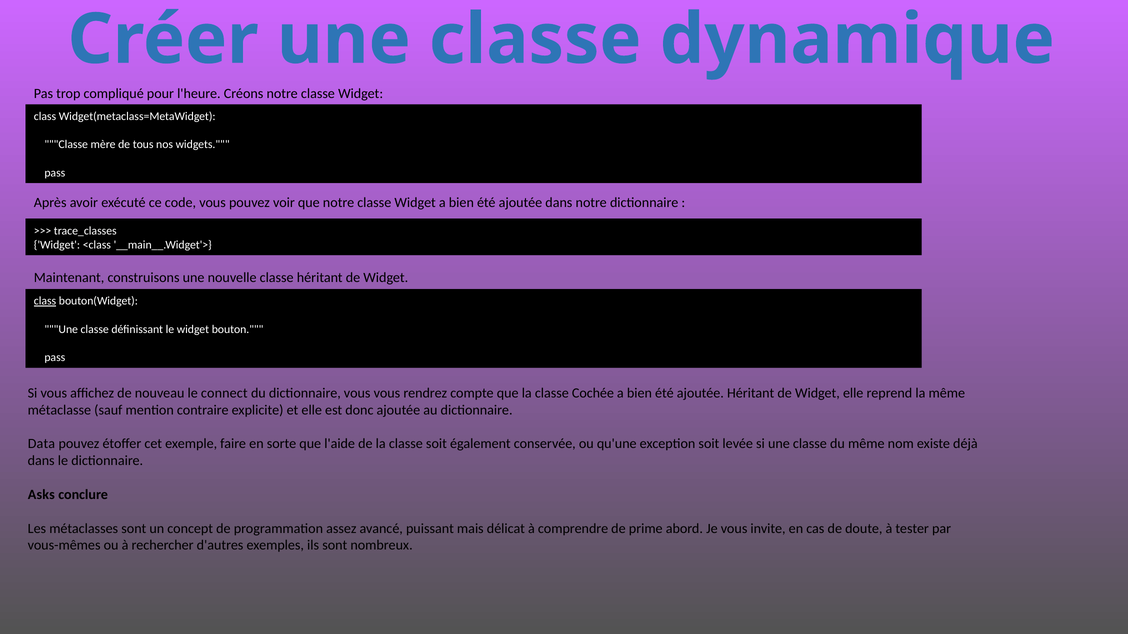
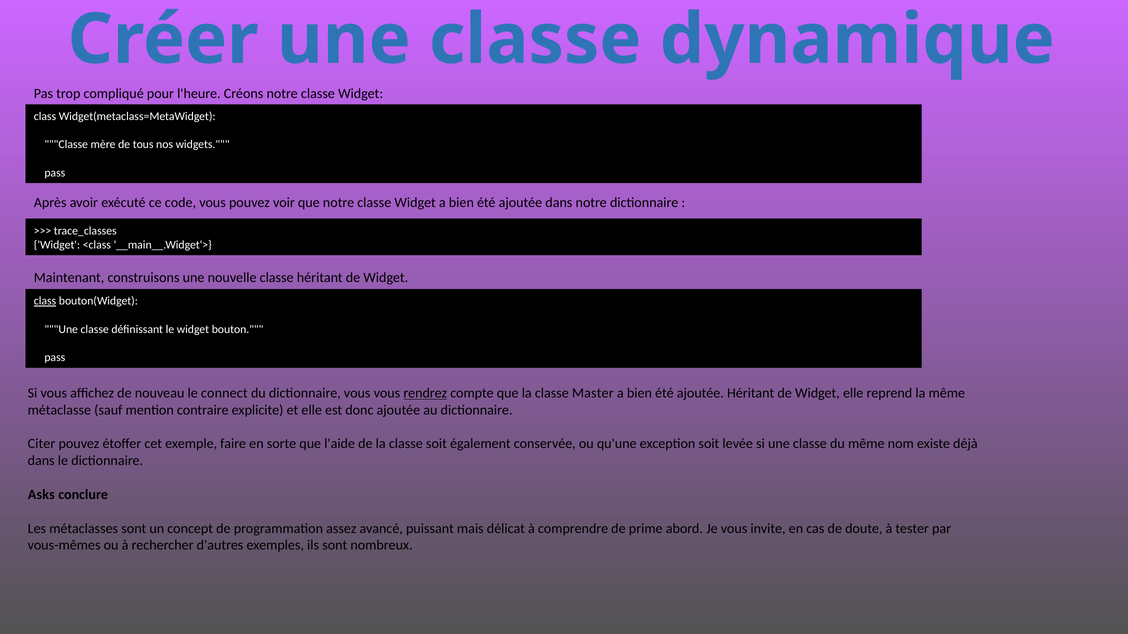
rendrez underline: none -> present (425, 393)
Cochée: Cochée -> Master (593, 393)
Data: Data -> Citer (41, 444)
